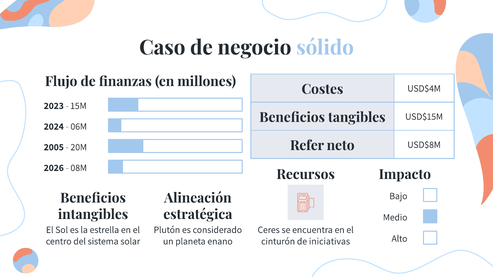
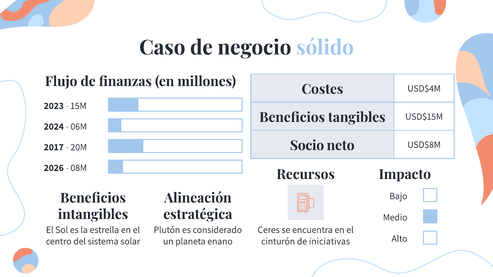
Refer: Refer -> Socio (307, 146)
2005: 2005 -> 2017 (54, 147)
